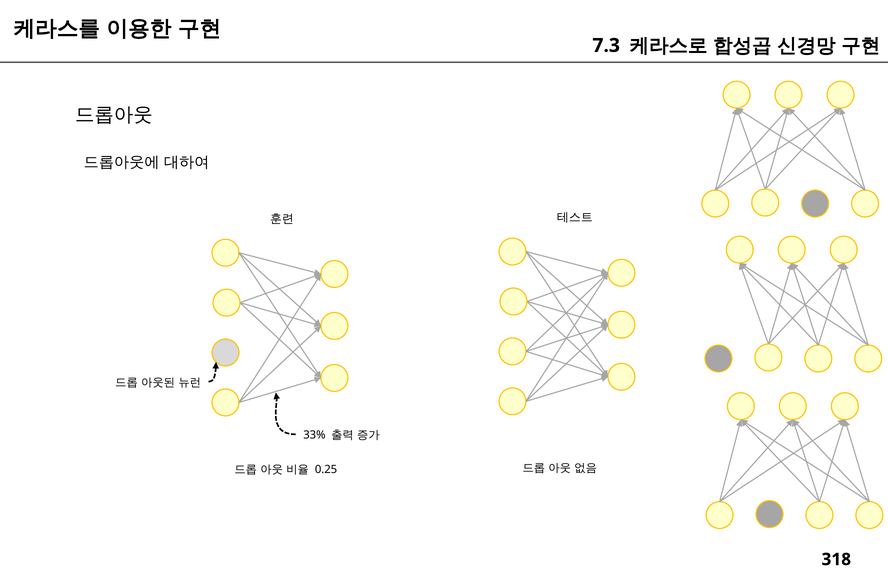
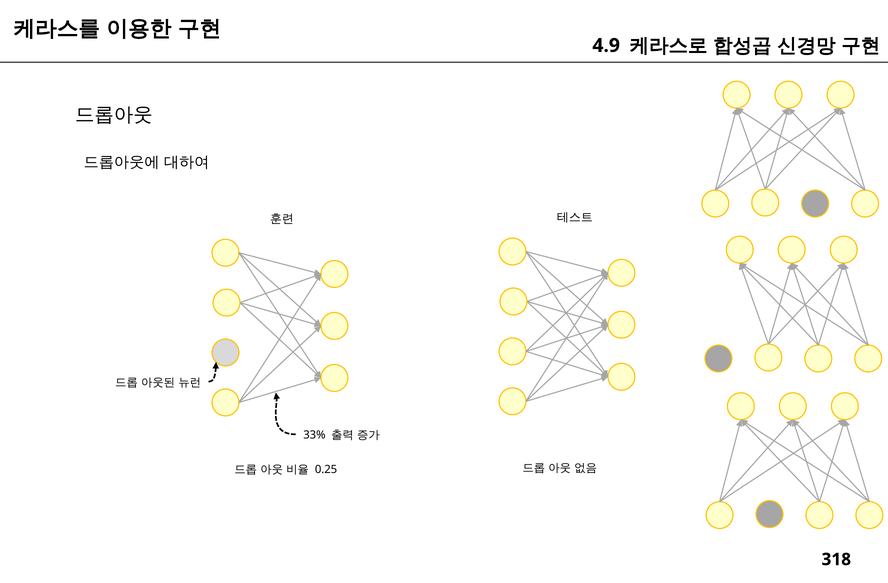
7.3: 7.3 -> 4.9 (606, 46)
